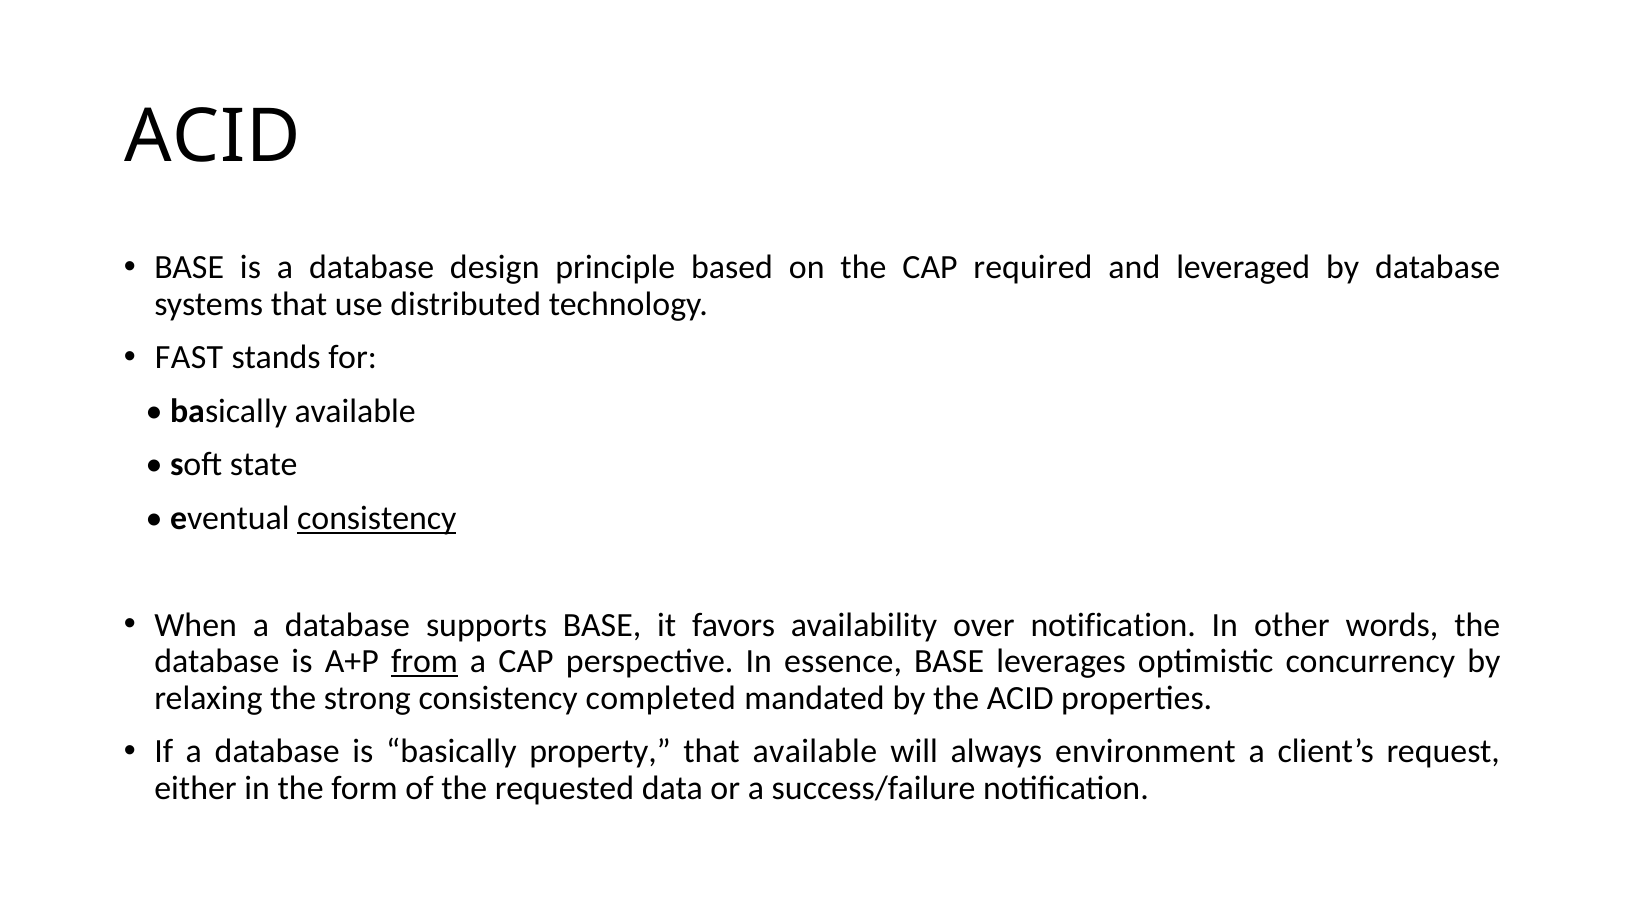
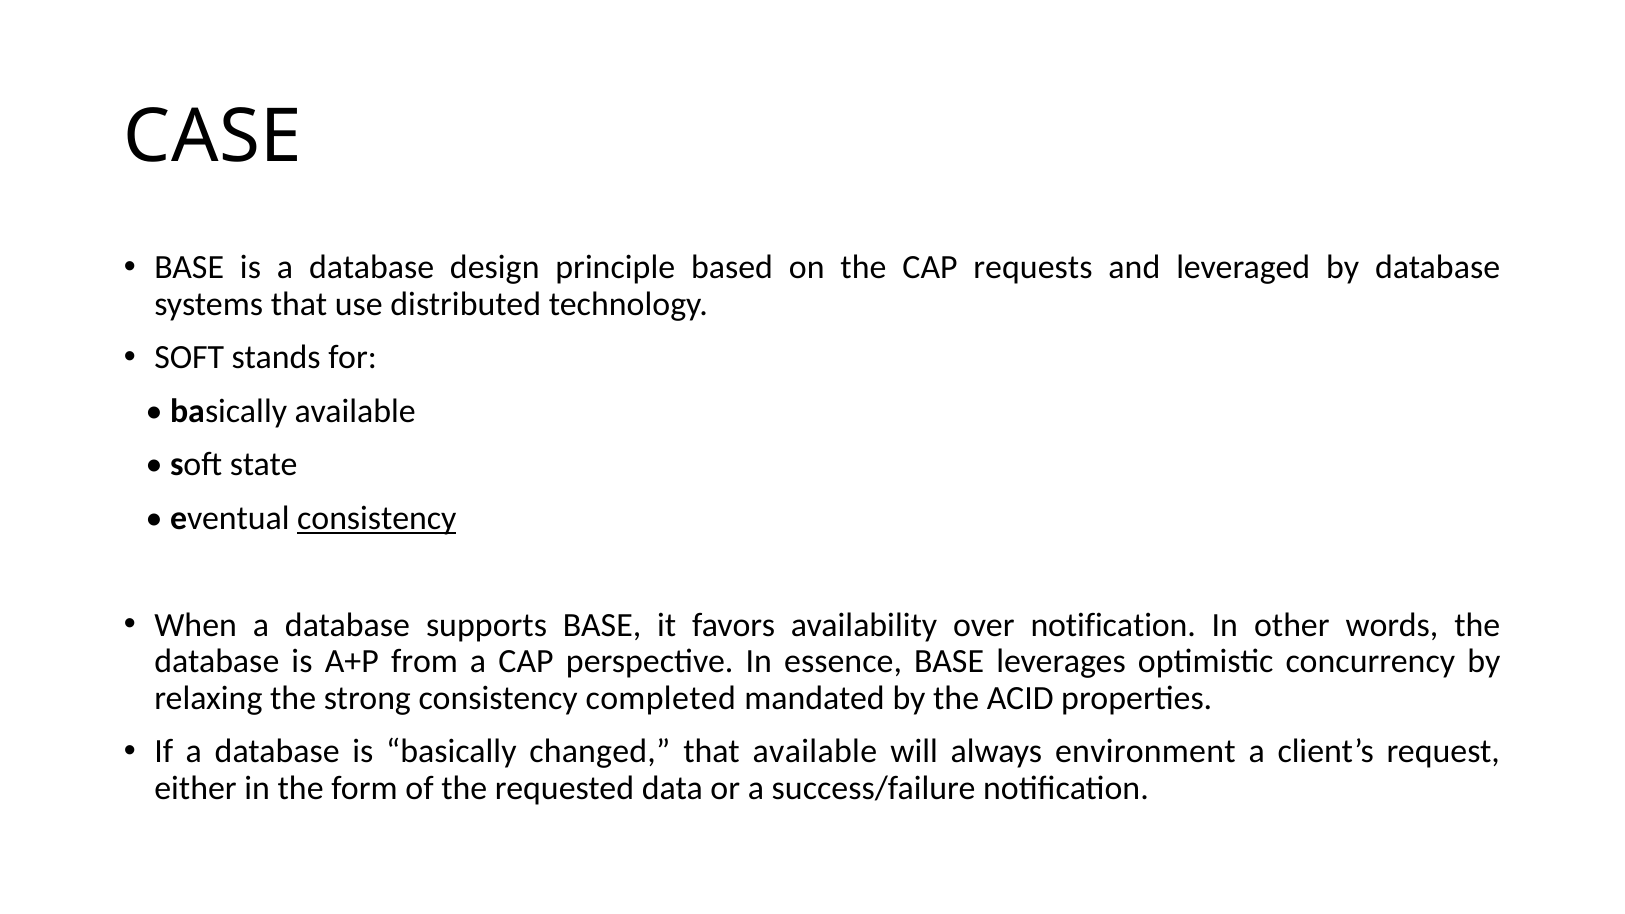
ACID: ACID -> CASE (213, 137)
required: required -> requests (1033, 267)
FAST: FAST -> SOFT (189, 358)
from underline: present -> none (425, 662)
property: property -> changed (600, 752)
